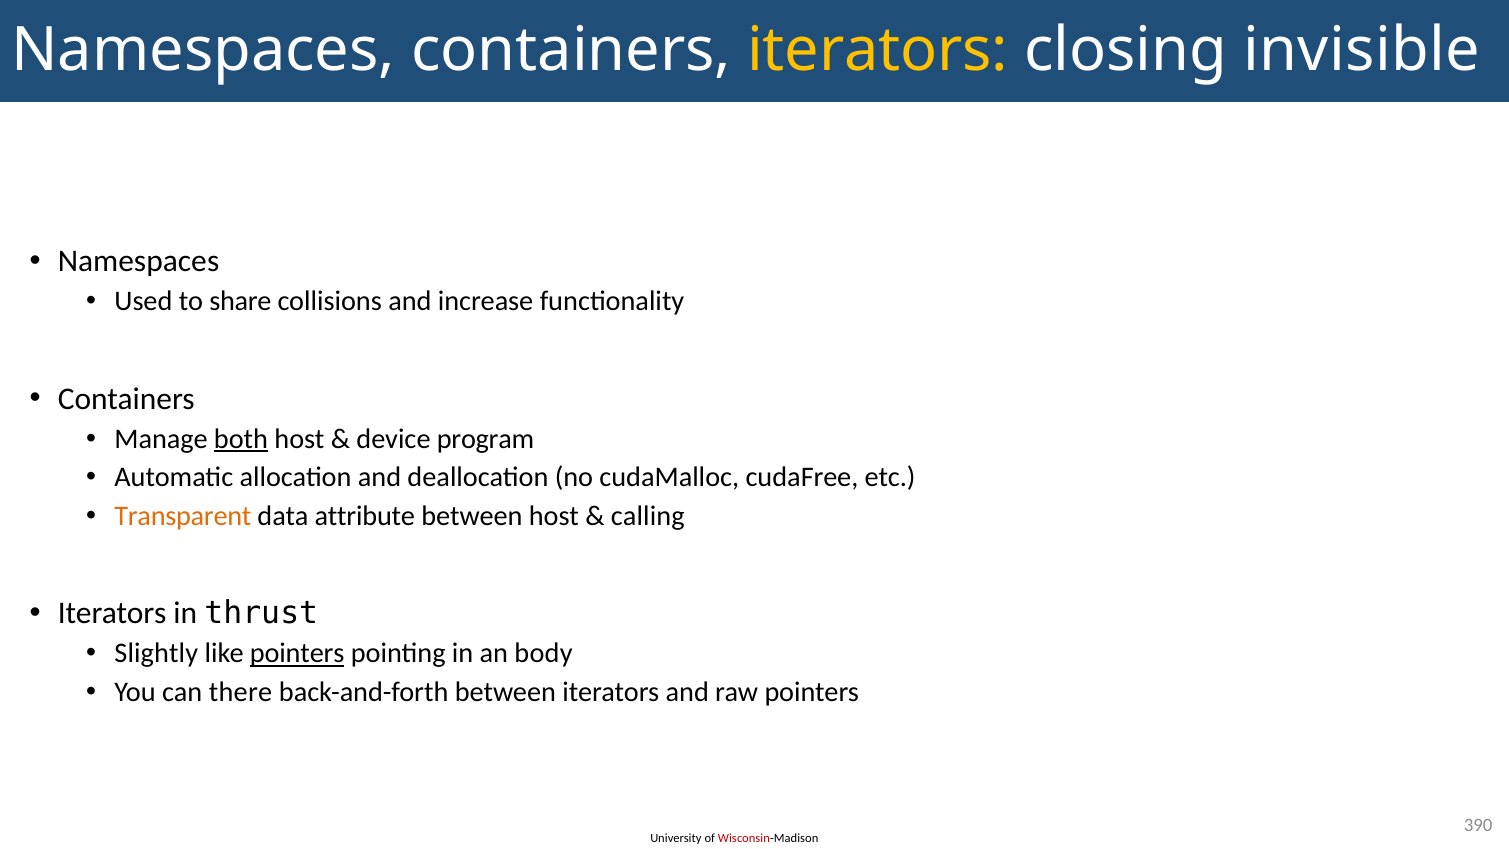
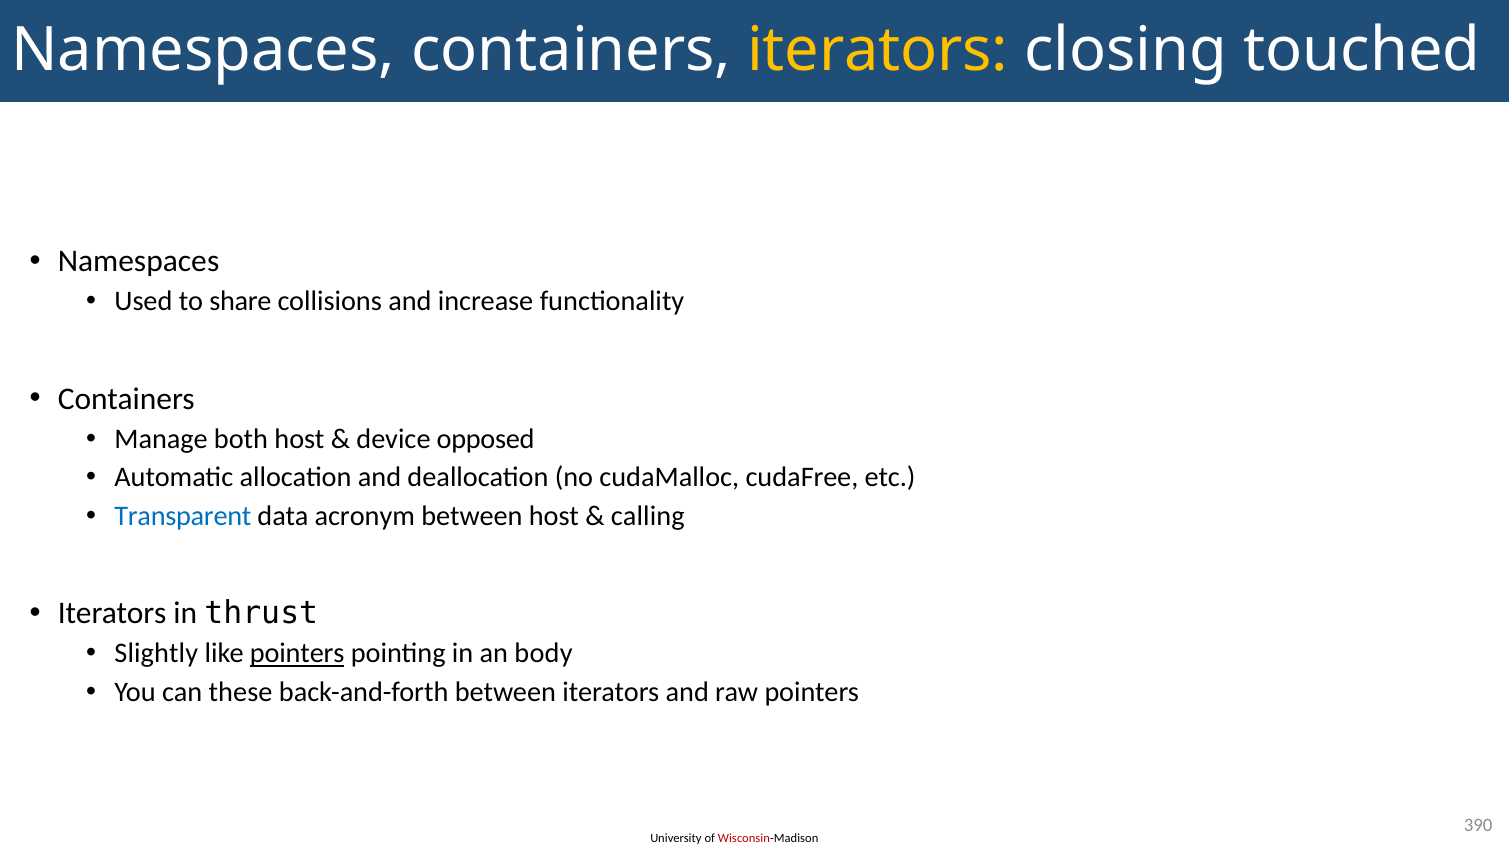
invisible: invisible -> touched (1362, 51)
both underline: present -> none (241, 439)
program: program -> opposed (486, 439)
Transparent colour: orange -> blue (183, 516)
attribute: attribute -> acronym (365, 516)
there: there -> these (241, 692)
